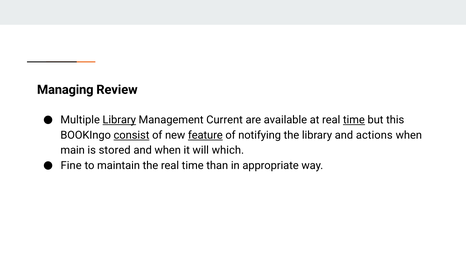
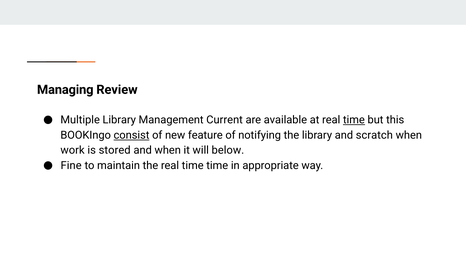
Library underline: present -> none (119, 120)
feature underline: present -> none (205, 135)
actions: actions -> scratch (374, 135)
main: main -> work (73, 150)
which: which -> below (228, 150)
time than: than -> time (217, 166)
